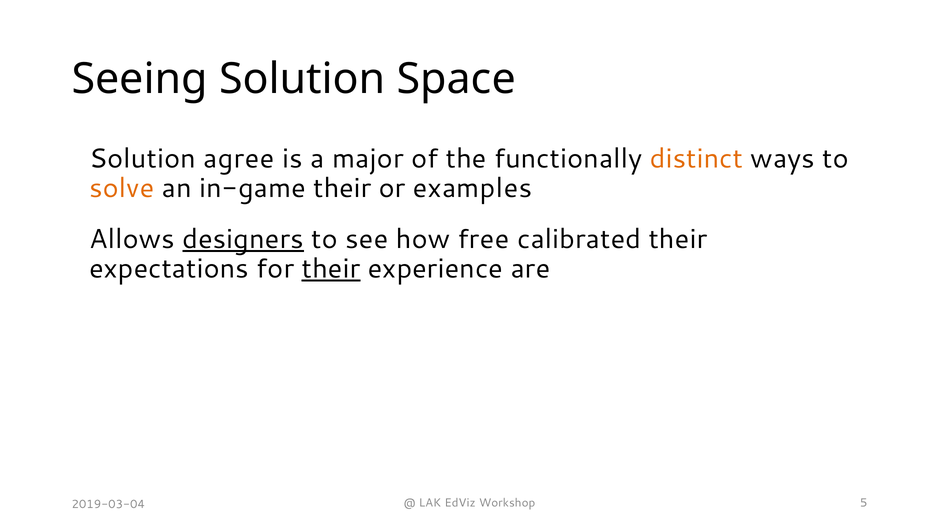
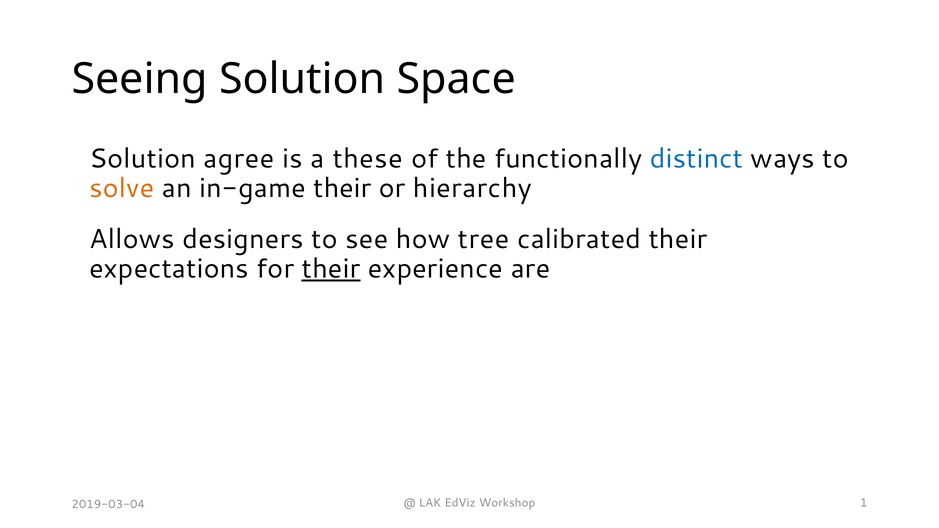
major: major -> these (368, 159)
distinct colour: orange -> blue (697, 159)
examples: examples -> hierarchy (472, 188)
designers underline: present -> none (243, 239)
free: free -> tree (484, 239)
5: 5 -> 1 (864, 503)
